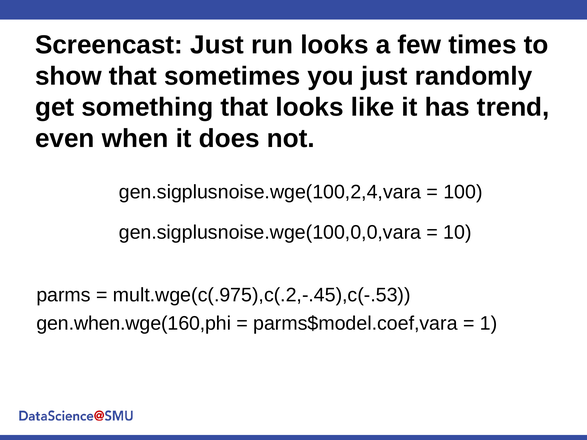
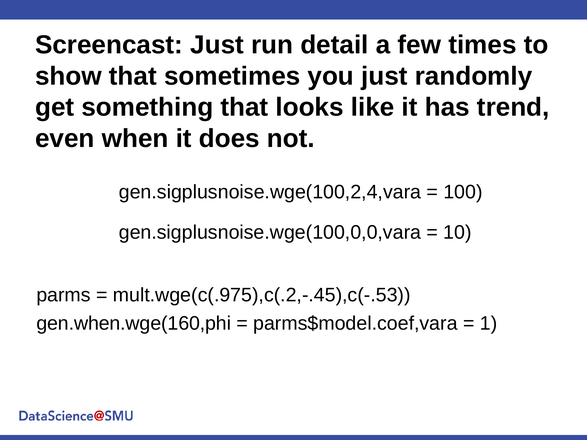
run looks: looks -> detail (334, 45)
